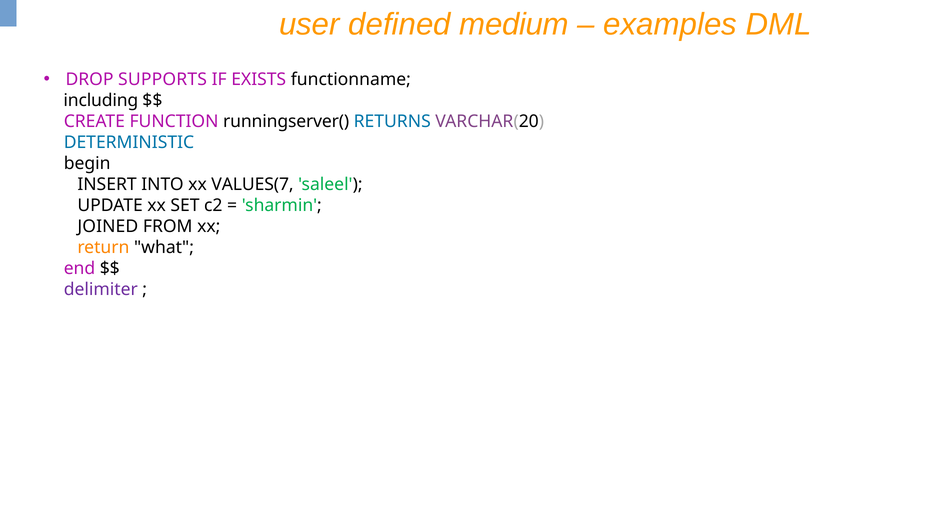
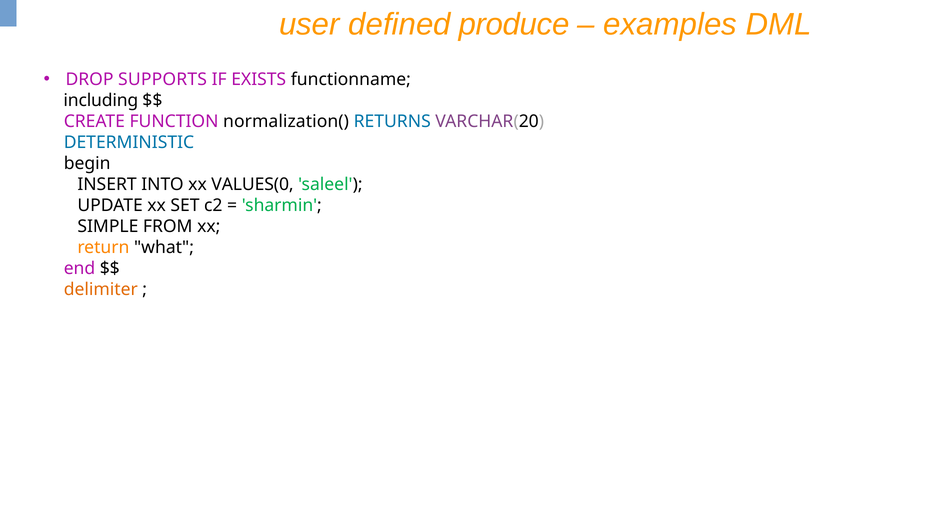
medium: medium -> produce (514, 24)
runningserver(: runningserver( -> normalization( (286, 121)
VALUES(7: VALUES(7 -> VALUES(0 (252, 185)
JOINED: JOINED -> SIMPLE (108, 227)
delimiter colour: purple -> orange (101, 290)
